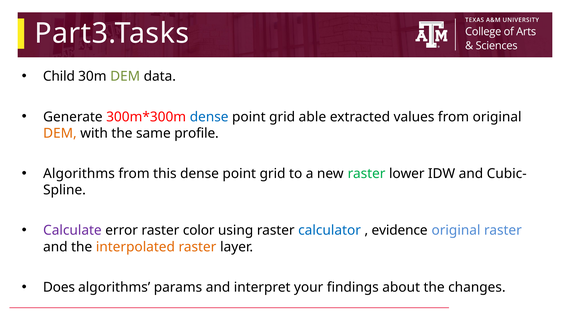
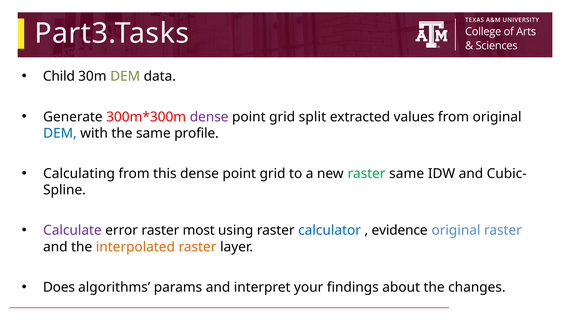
dense colour: blue -> purple (209, 117)
able: able -> split (312, 117)
DEM colour: orange -> blue (60, 133)
Algorithms: Algorithms -> Calculating (79, 173)
raster lower: lower -> same (407, 173)
color: color -> most (199, 230)
